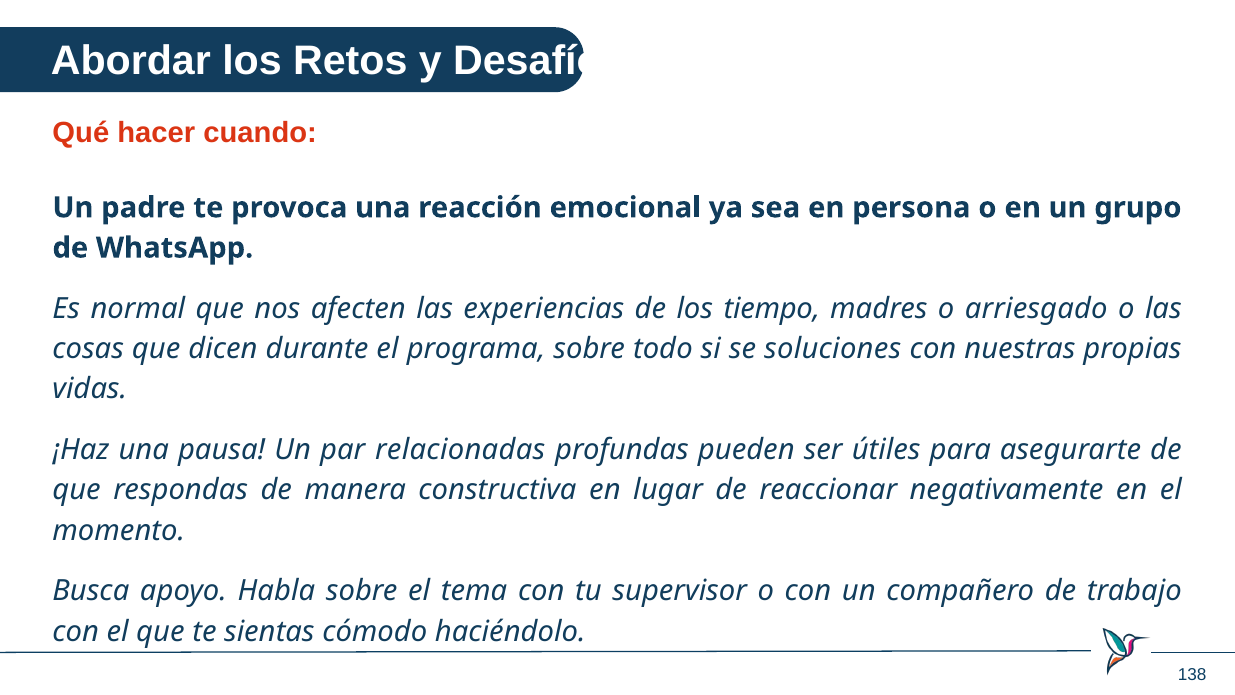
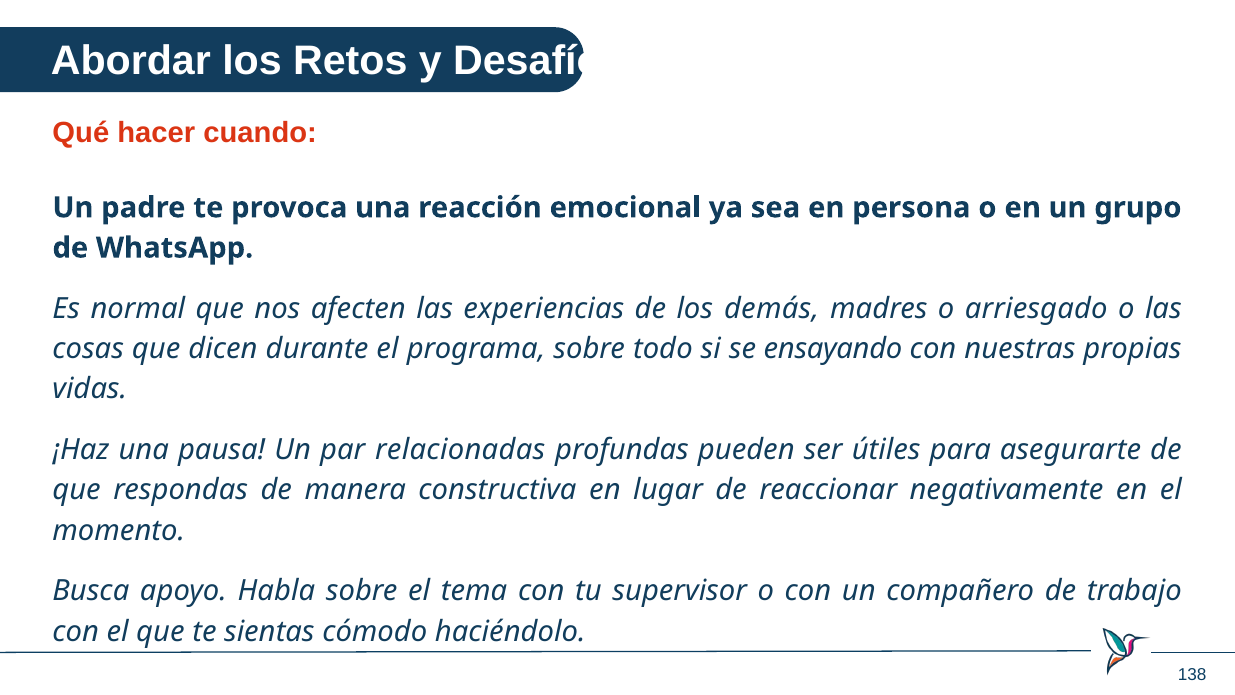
tiempo: tiempo -> demás (772, 309)
soluciones: soluciones -> ensayando (833, 349)
